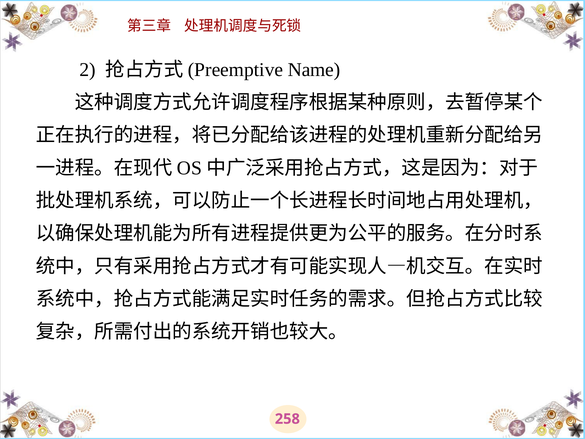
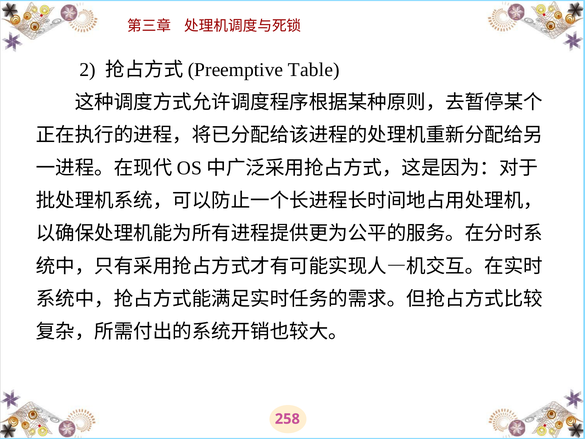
Name: Name -> Table (314, 70)
